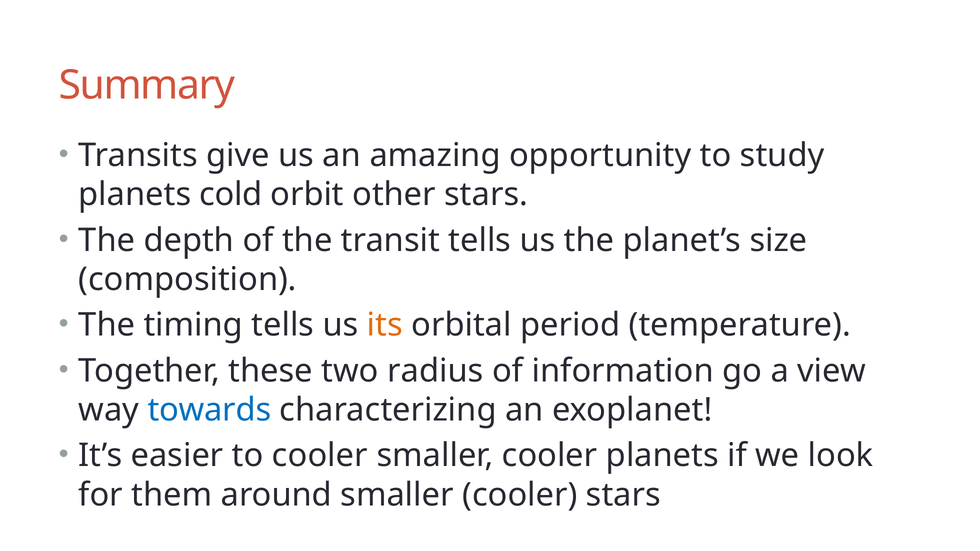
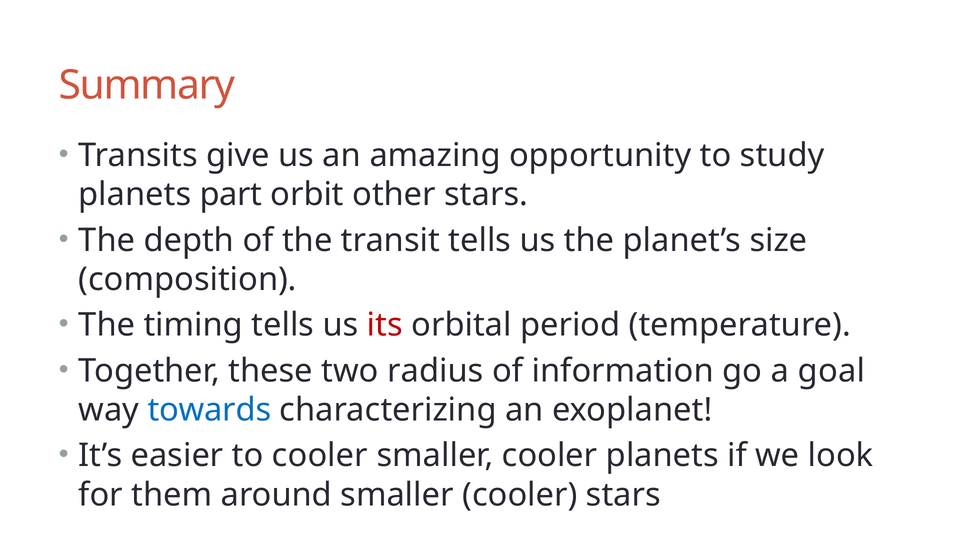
cold: cold -> part (231, 195)
its colour: orange -> red (385, 325)
view: view -> goal (831, 371)
